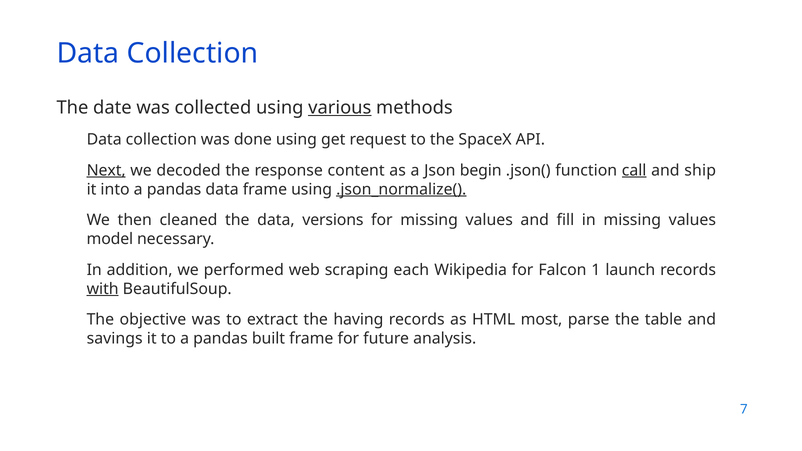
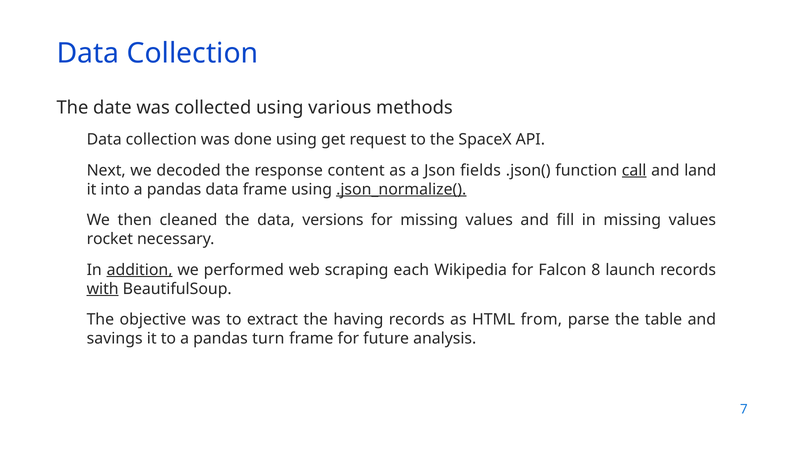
various underline: present -> none (340, 108)
Next underline: present -> none (106, 170)
begin: begin -> fields (481, 170)
ship: ship -> land (700, 170)
model: model -> rocket (110, 239)
addition underline: none -> present (140, 270)
1: 1 -> 8 (596, 270)
most: most -> from (541, 320)
built: built -> turn (268, 339)
